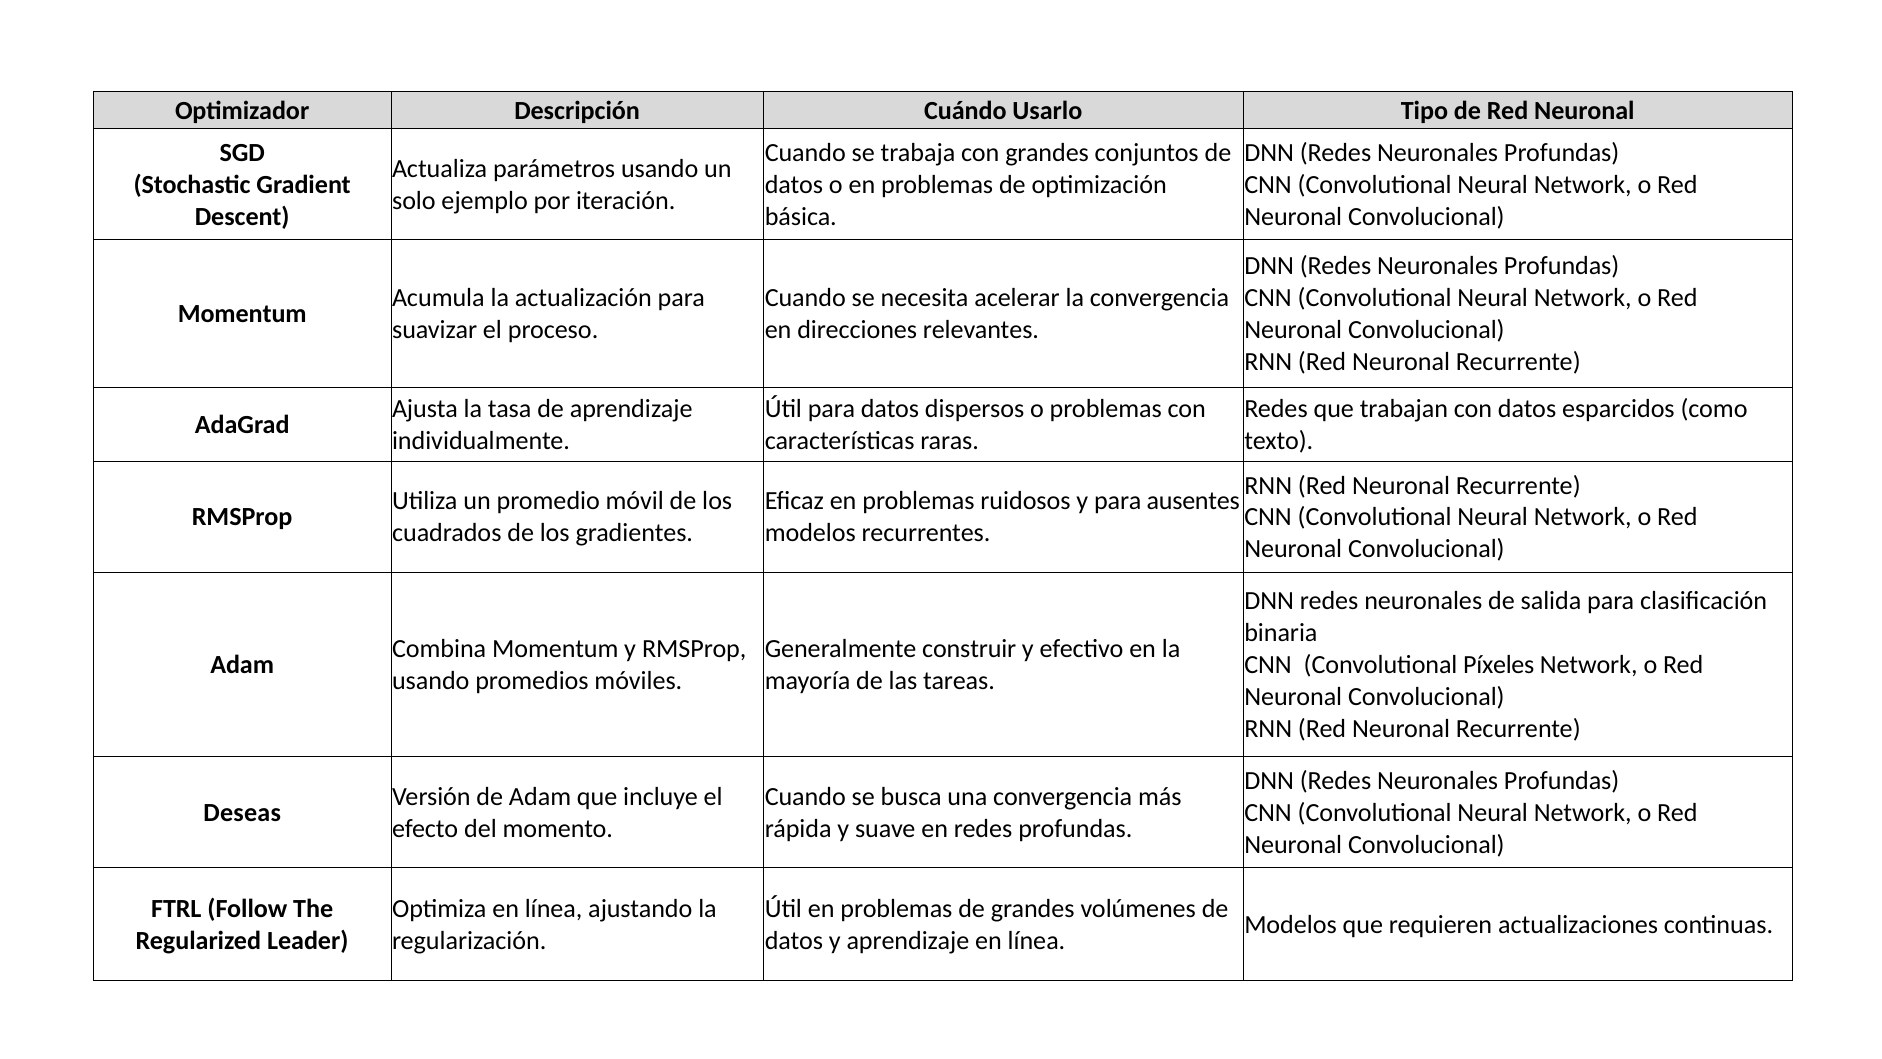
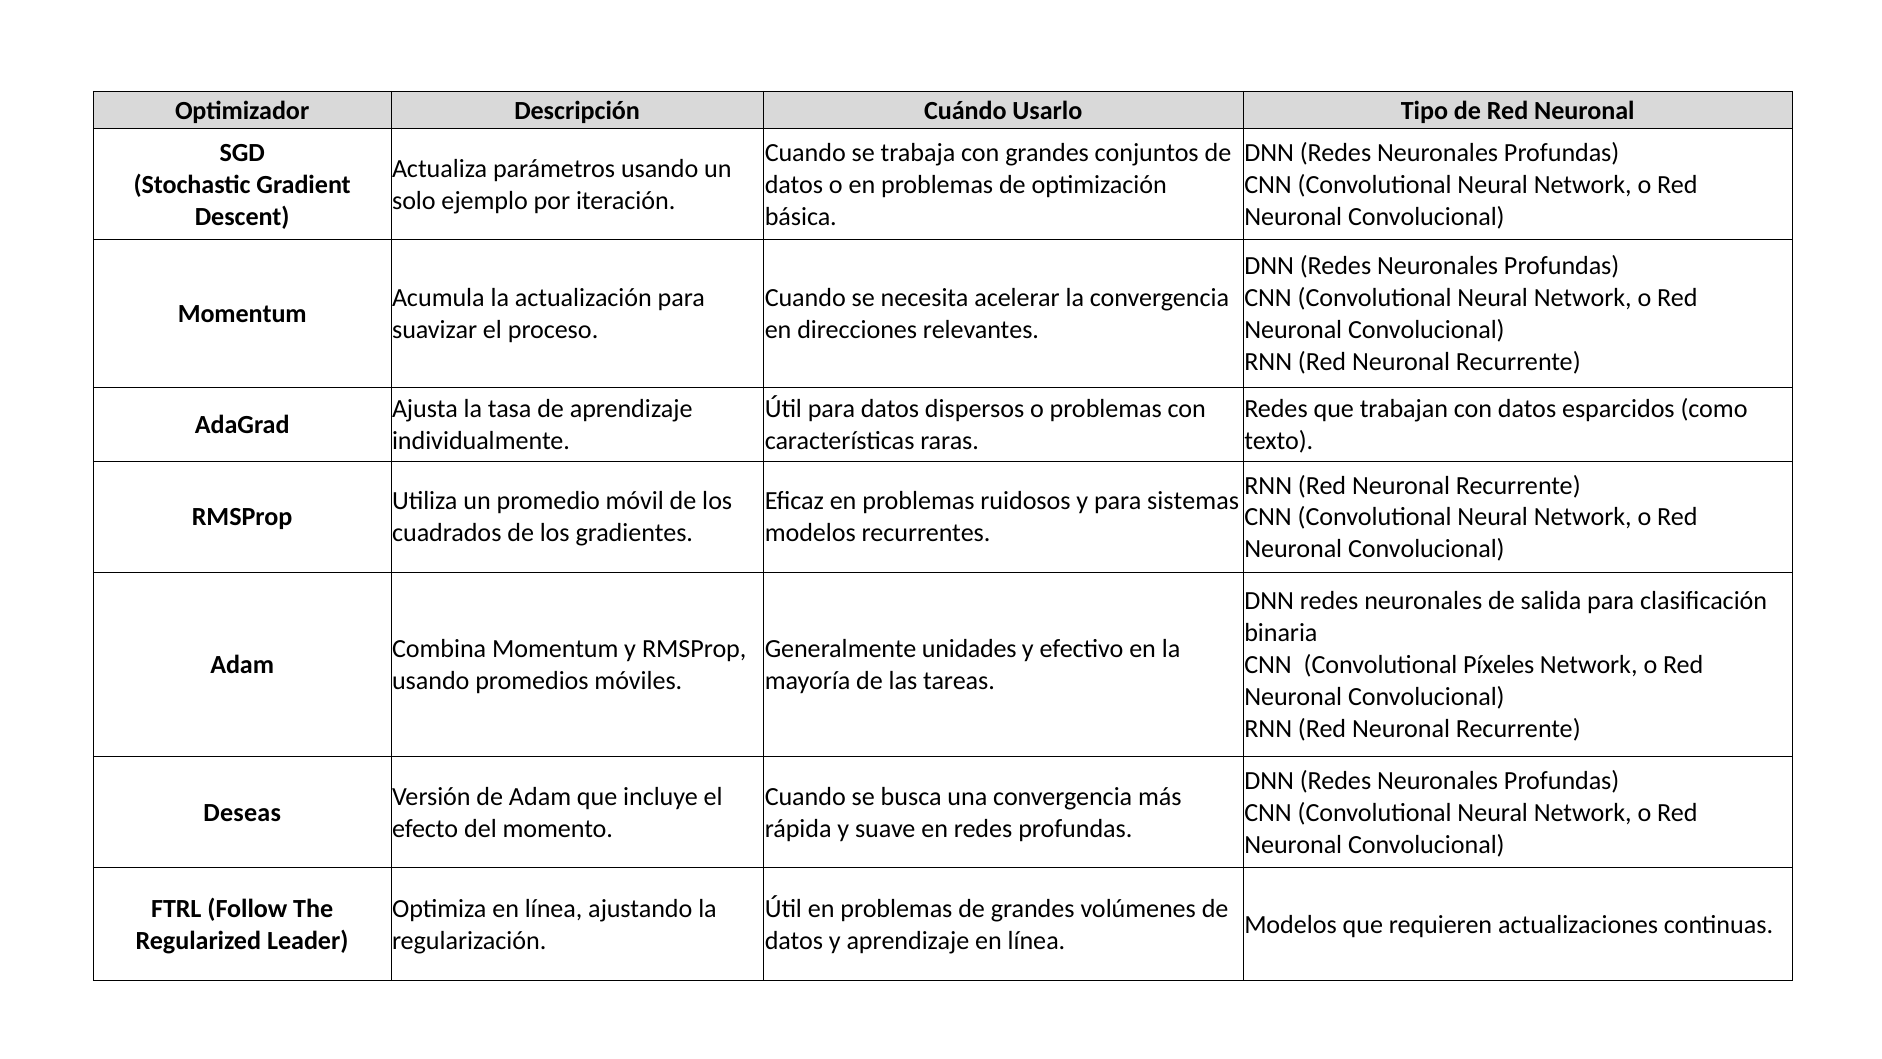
ausentes: ausentes -> sistemas (1193, 501)
construir: construir -> unidades (969, 649)
